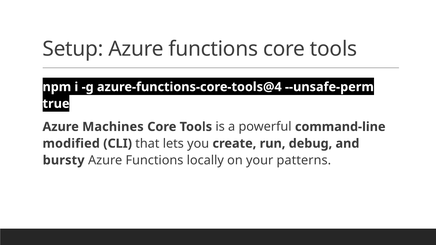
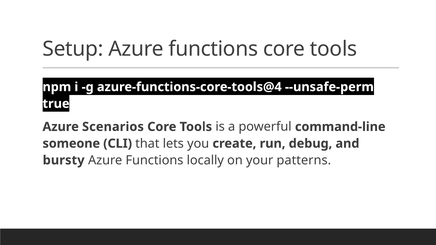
Machines: Machines -> Scenarios (113, 127)
modified: modified -> someone (71, 144)
